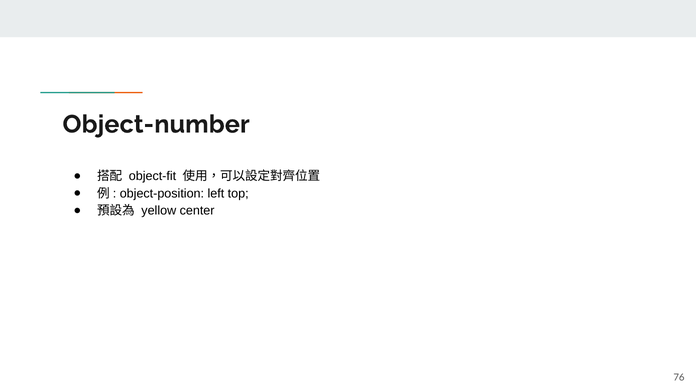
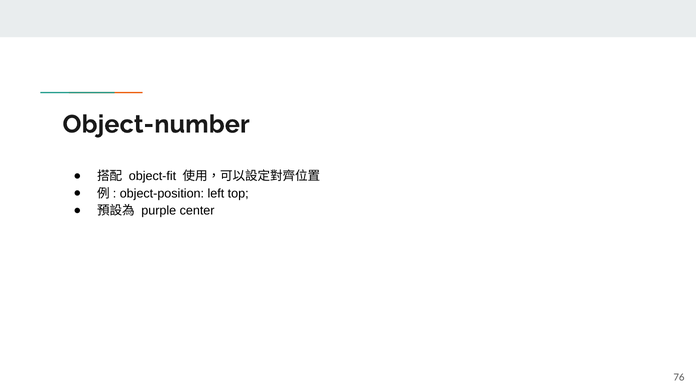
yellow: yellow -> purple (159, 211)
